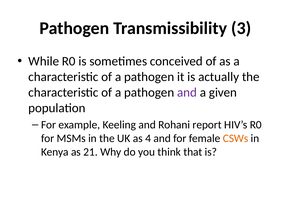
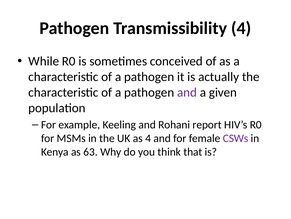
Transmissibility 3: 3 -> 4 (241, 28)
CSWs colour: orange -> purple (236, 138)
21: 21 -> 63 (91, 152)
